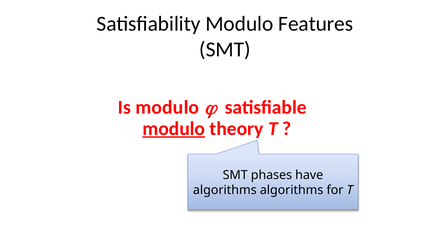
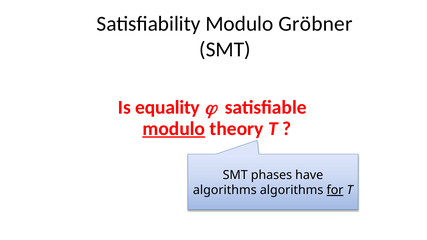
Features: Features -> Gröbner (316, 24)
Is modulo: modulo -> equality (168, 108)
for underline: none -> present (335, 190)
